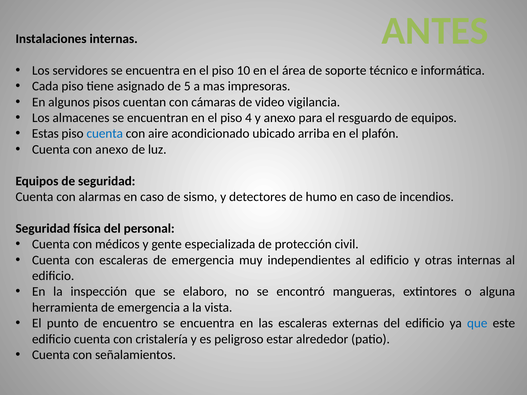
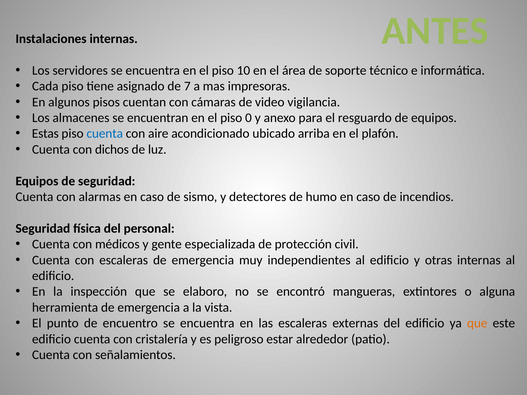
5: 5 -> 7 (187, 86)
4: 4 -> 0 (248, 118)
con anexo: anexo -> dichos (112, 150)
que colour: blue -> orange (477, 323)
